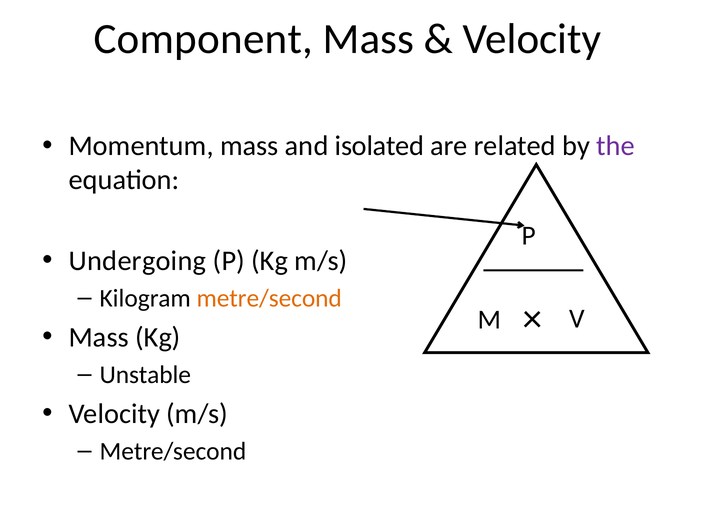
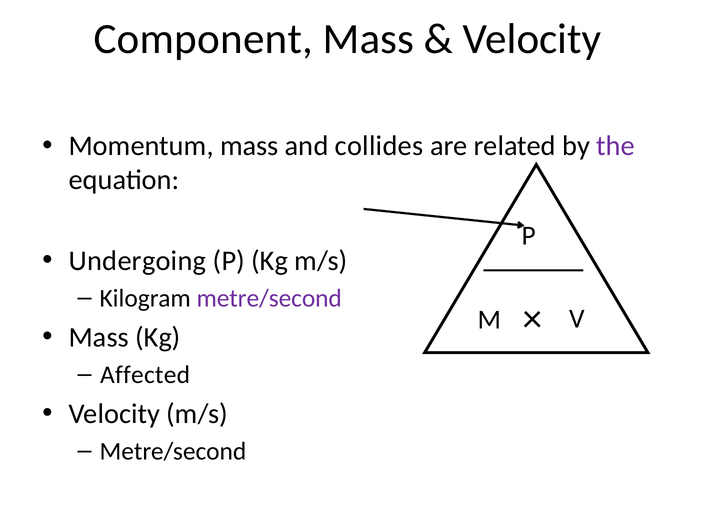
isolated: isolated -> collides (379, 146)
metre/second colour: orange -> purple (269, 298)
Unstable: Unstable -> Affected (145, 375)
